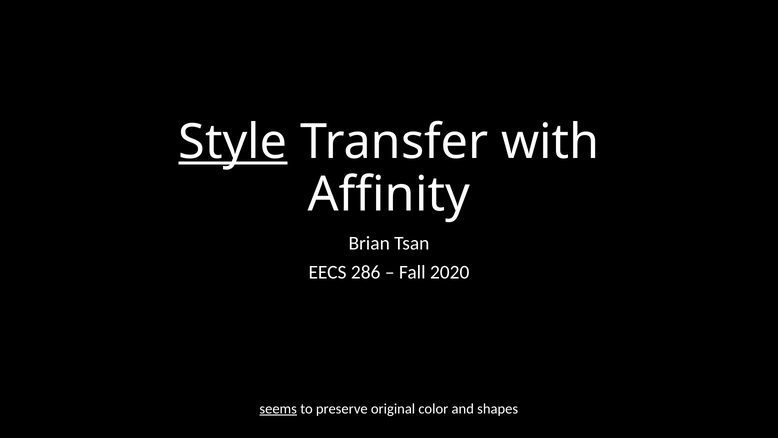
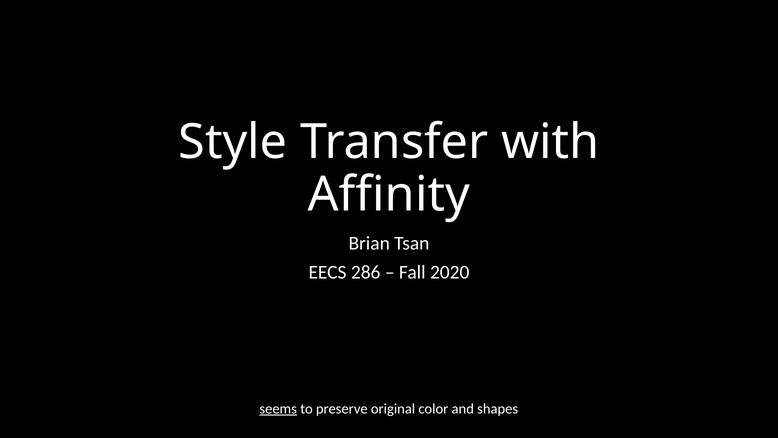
Style underline: present -> none (233, 142)
